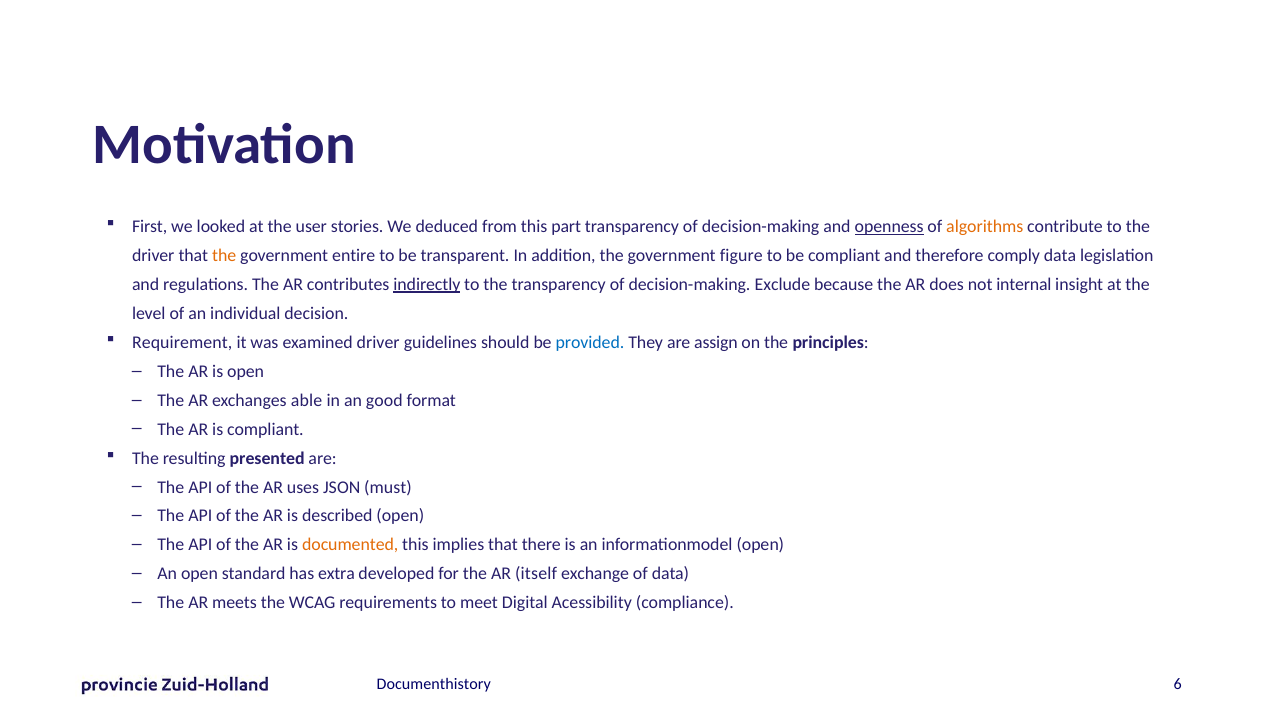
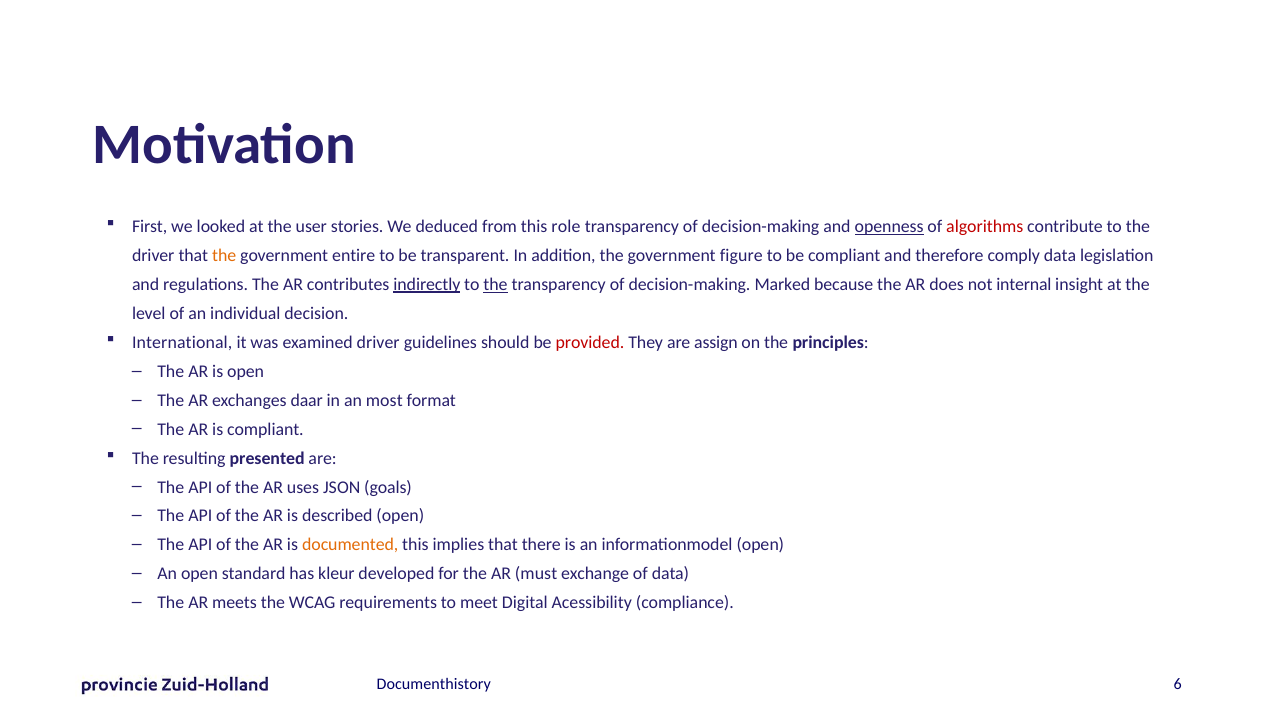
part: part -> role (566, 227)
algorithms colour: orange -> red (985, 227)
the underline: none -> present (496, 284)
Exclude: Exclude -> Marked (782, 284)
Requirement: Requirement -> International (182, 342)
provided colour: blue -> red (590, 342)
able: able -> daar (307, 400)
good: good -> most (384, 400)
must: must -> goals (388, 487)
extra: extra -> kleur (336, 574)
itself: itself -> must (536, 574)
